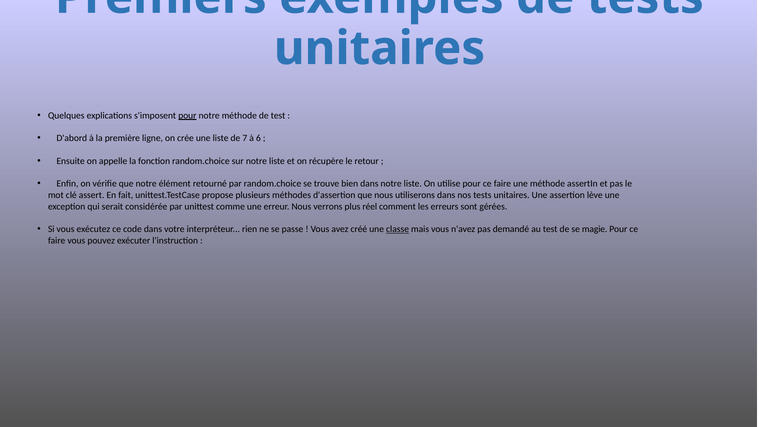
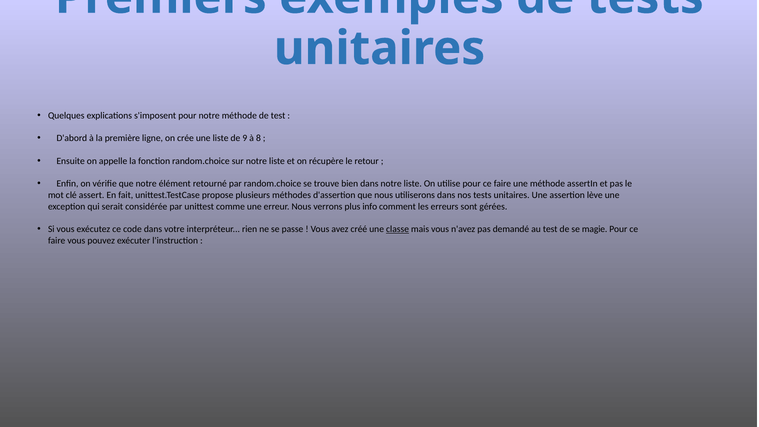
pour underline: present -> none (187, 115)
7: 7 -> 9 (245, 138)
6: 6 -> 8 (258, 138)
réel: réel -> info (370, 206)
